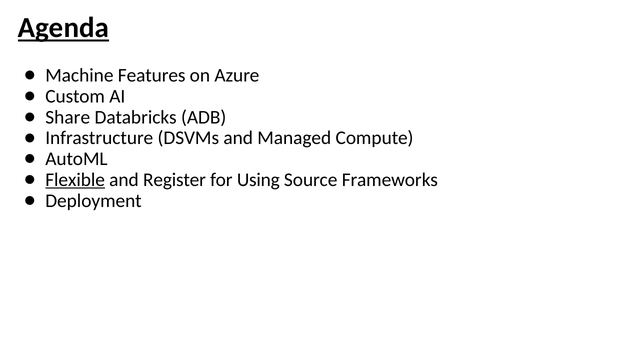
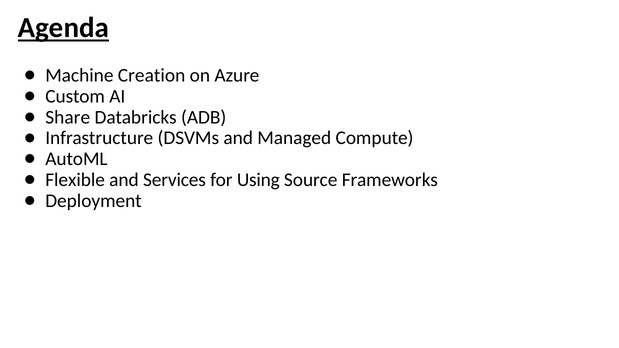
Features: Features -> Creation (152, 75)
Flexible underline: present -> none (75, 180)
Register: Register -> Services (174, 180)
